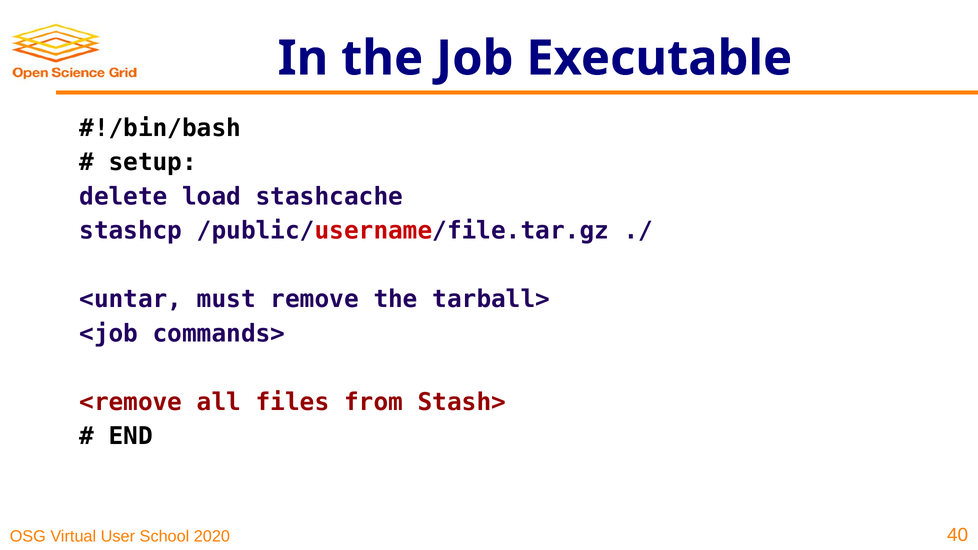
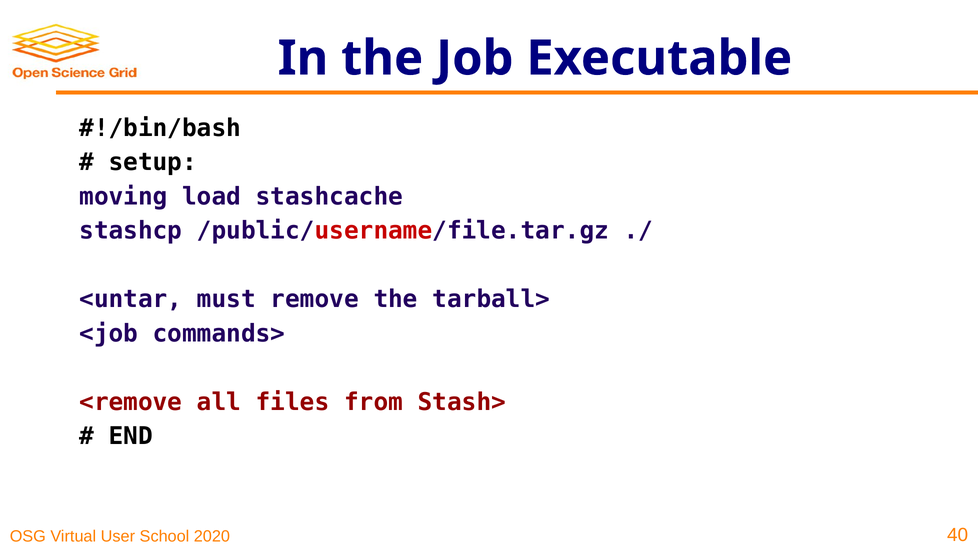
delete: delete -> moving (123, 197)
